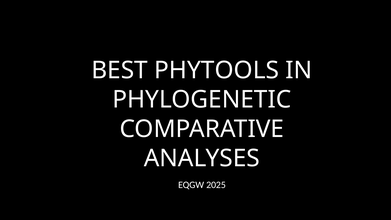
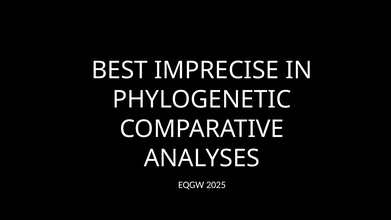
PHYTOOLS: PHYTOOLS -> IMPRECISE (217, 70)
